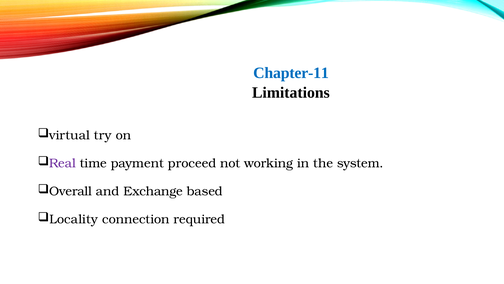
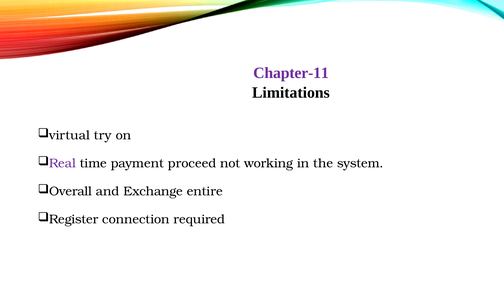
Chapter-11 colour: blue -> purple (291, 73)
based: based -> entire (205, 191)
Locality: Locality -> Register (74, 219)
